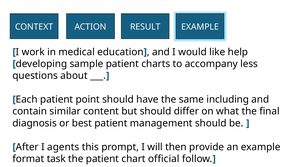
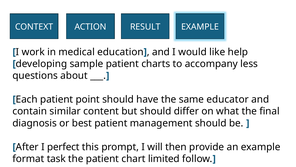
including: including -> educator (228, 99)
agents: agents -> perfect (63, 147)
official: official -> limited (164, 158)
